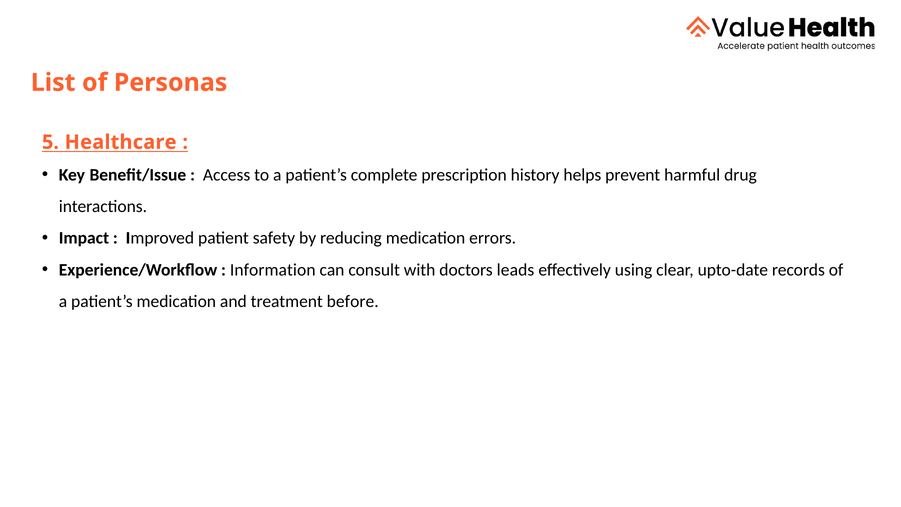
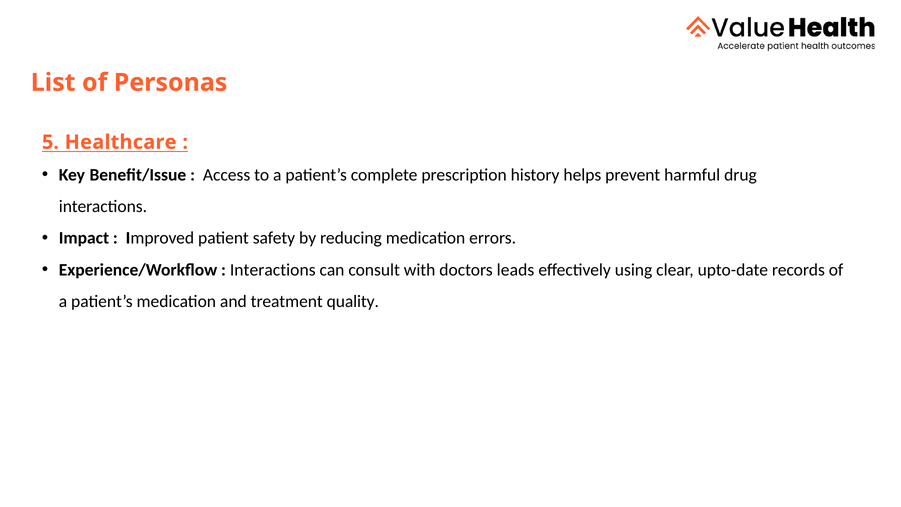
Information: Information -> Interactions (273, 270)
before: before -> quality (353, 301)
